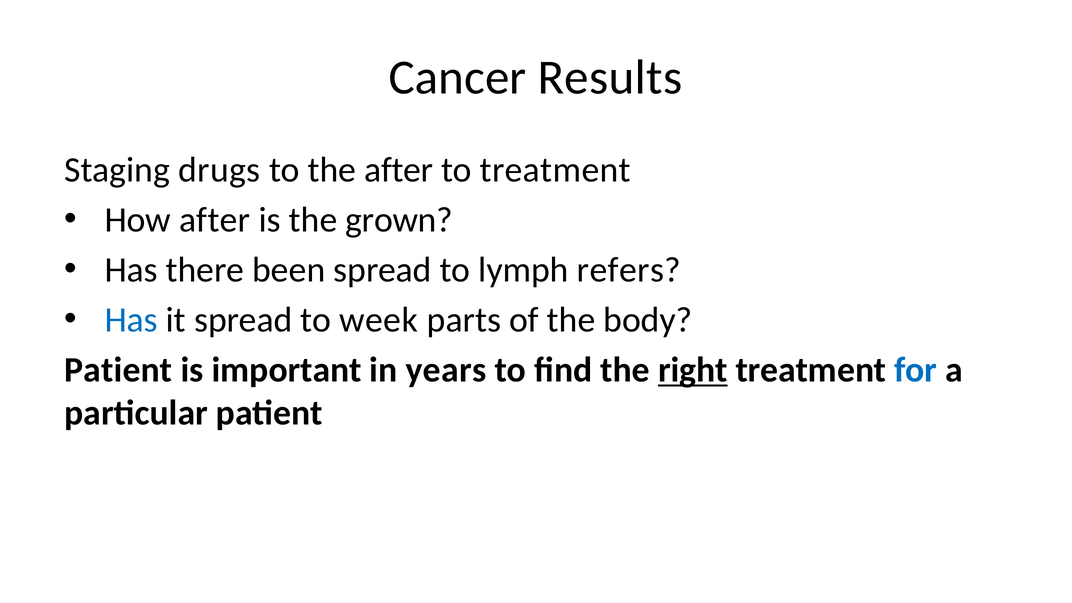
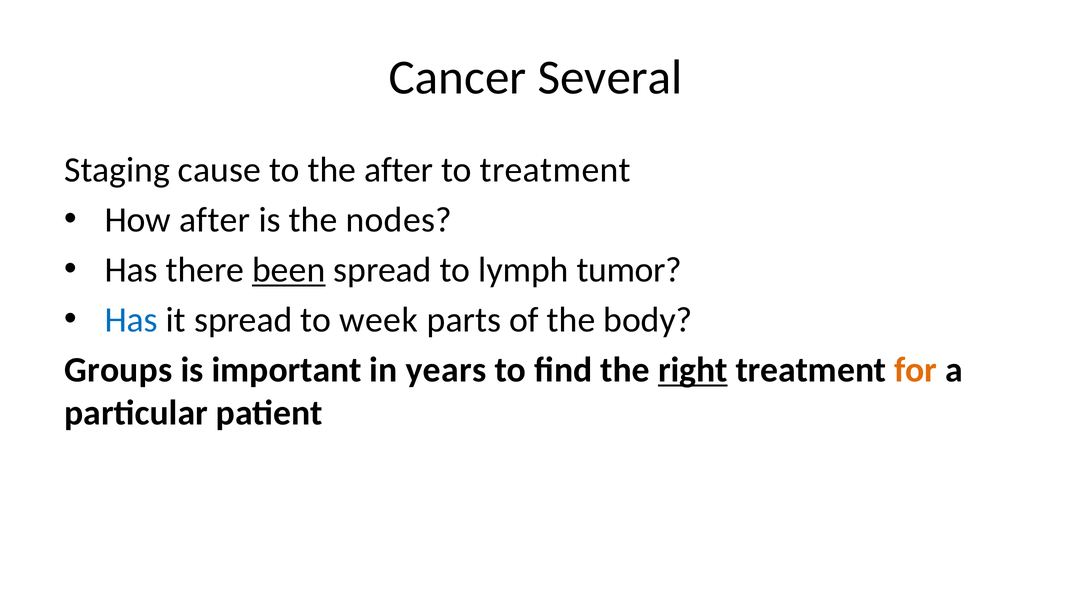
Results: Results -> Several (610, 78)
drugs: drugs -> cause (219, 170)
grown: grown -> nodes (399, 220)
been underline: none -> present (289, 270)
refers: refers -> tumor (629, 270)
Patient: Patient -> Groups (118, 370)
for colour: blue -> orange (916, 370)
